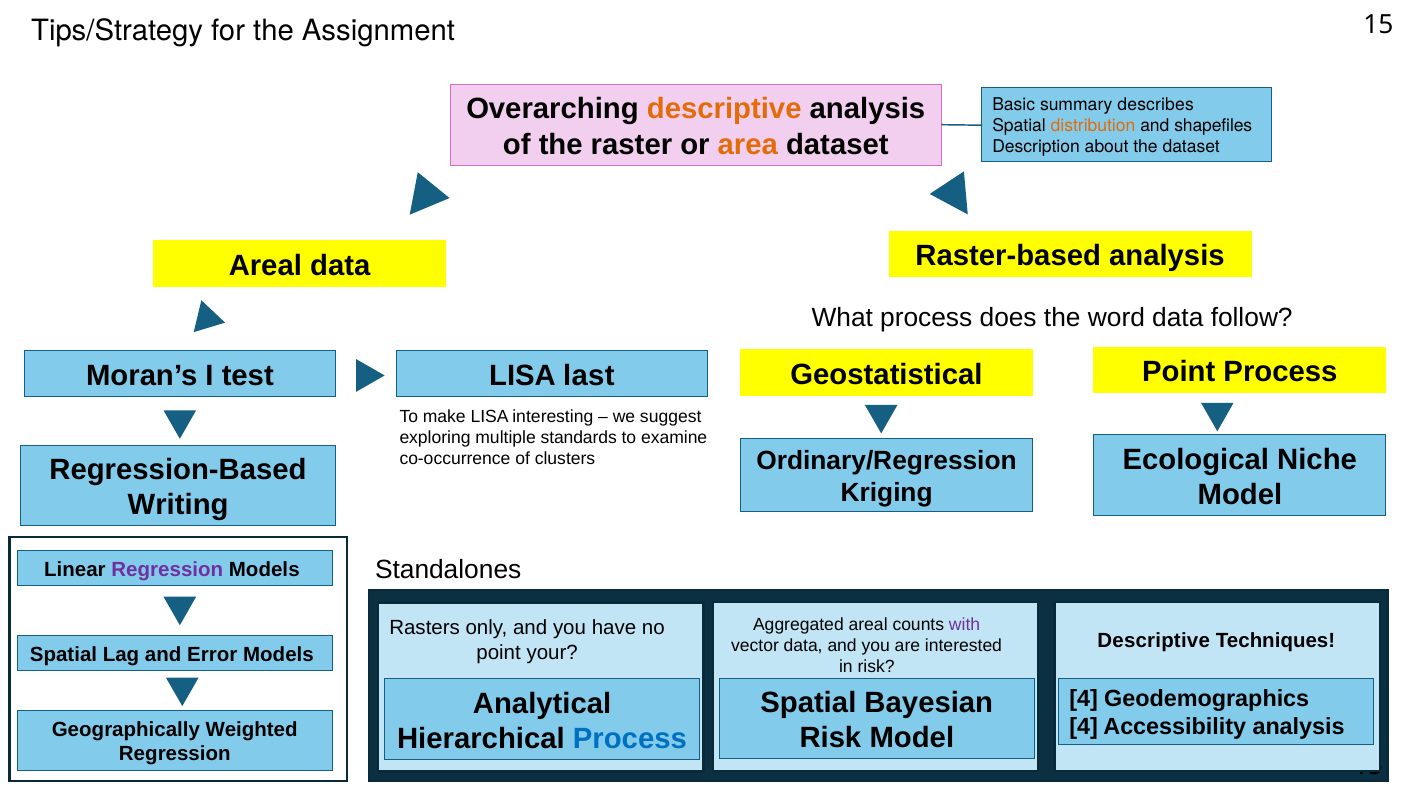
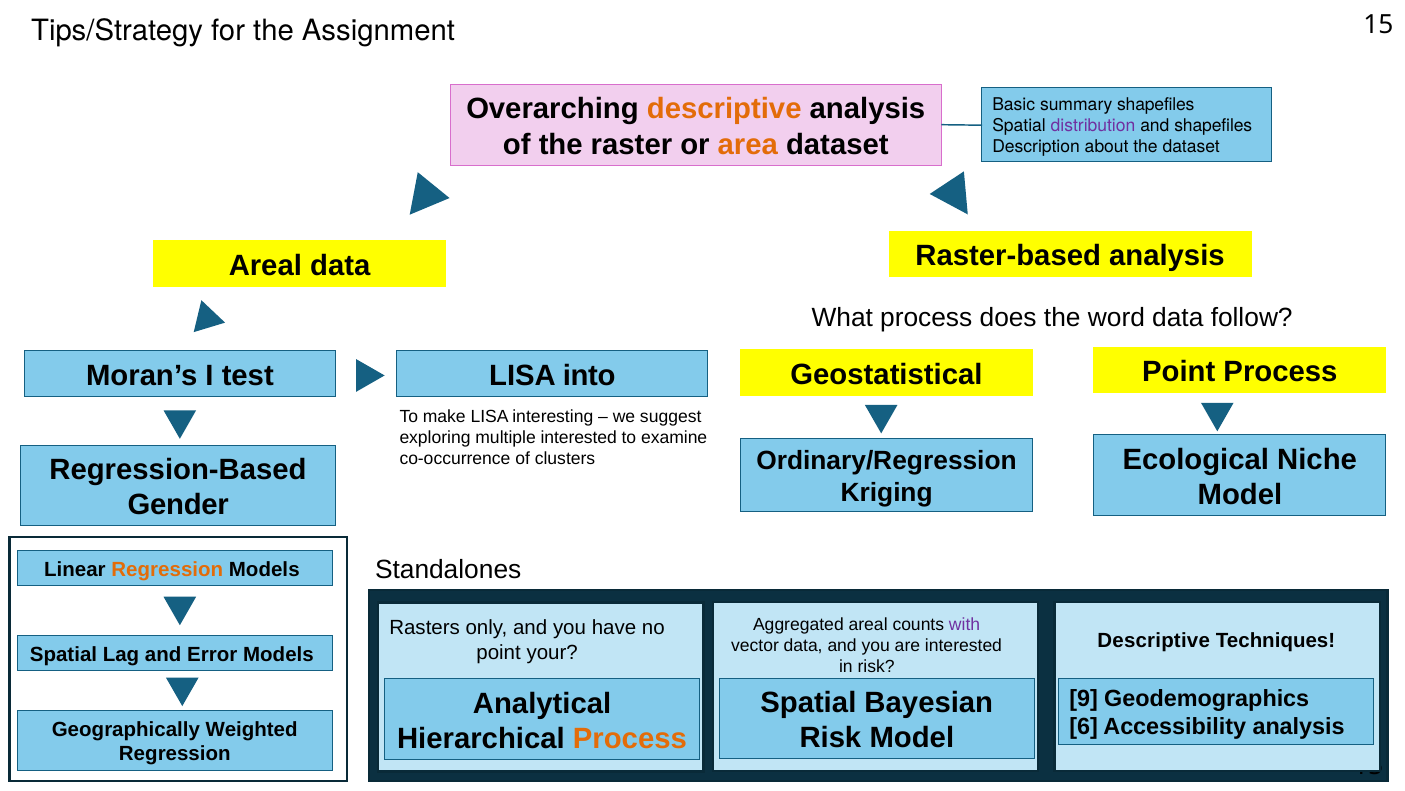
summary describes: describes -> shapefiles (1156, 105)
distribution colour: orange -> purple (1093, 126)
last: last -> into (589, 375)
multiple standards: standards -> interested (579, 437)
Writing: Writing -> Gender (178, 505)
Regression colour: purple -> orange (167, 569)
4: 4 -> 9 (1084, 699)
4: 4 -> 6 (1084, 727)
Process colour: blue -> orange (630, 738)
